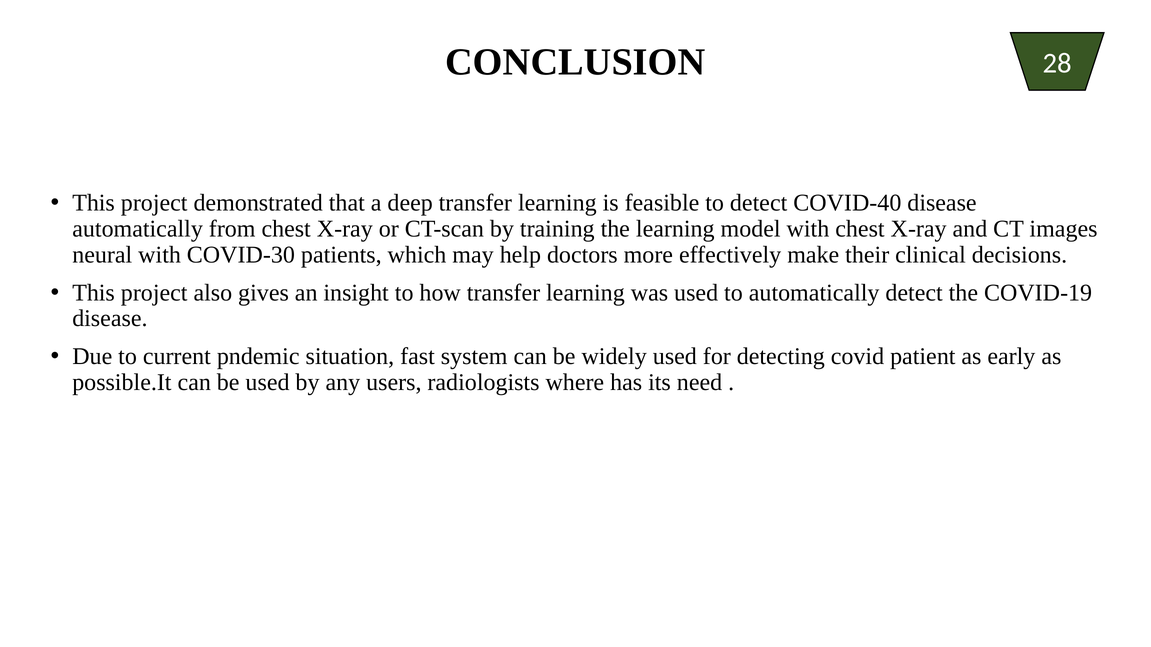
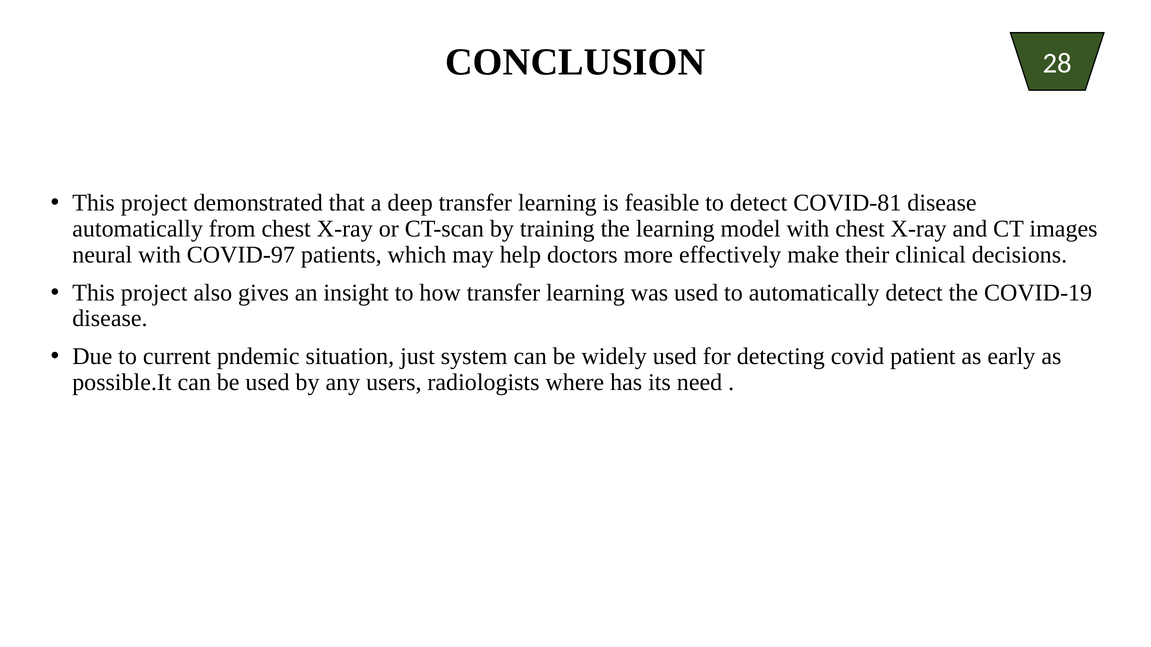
COVID-40: COVID-40 -> COVID-81 (847, 203)
COVID-30: COVID-30 -> COVID-97 (241, 255)
fast: fast -> just (418, 357)
